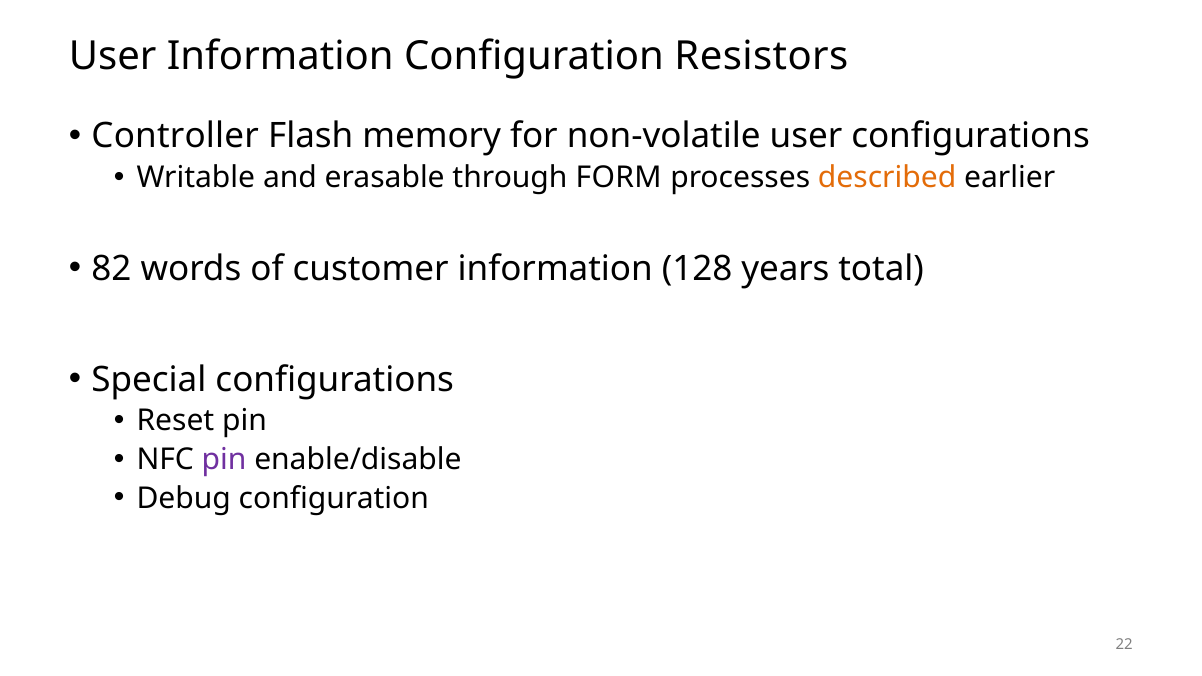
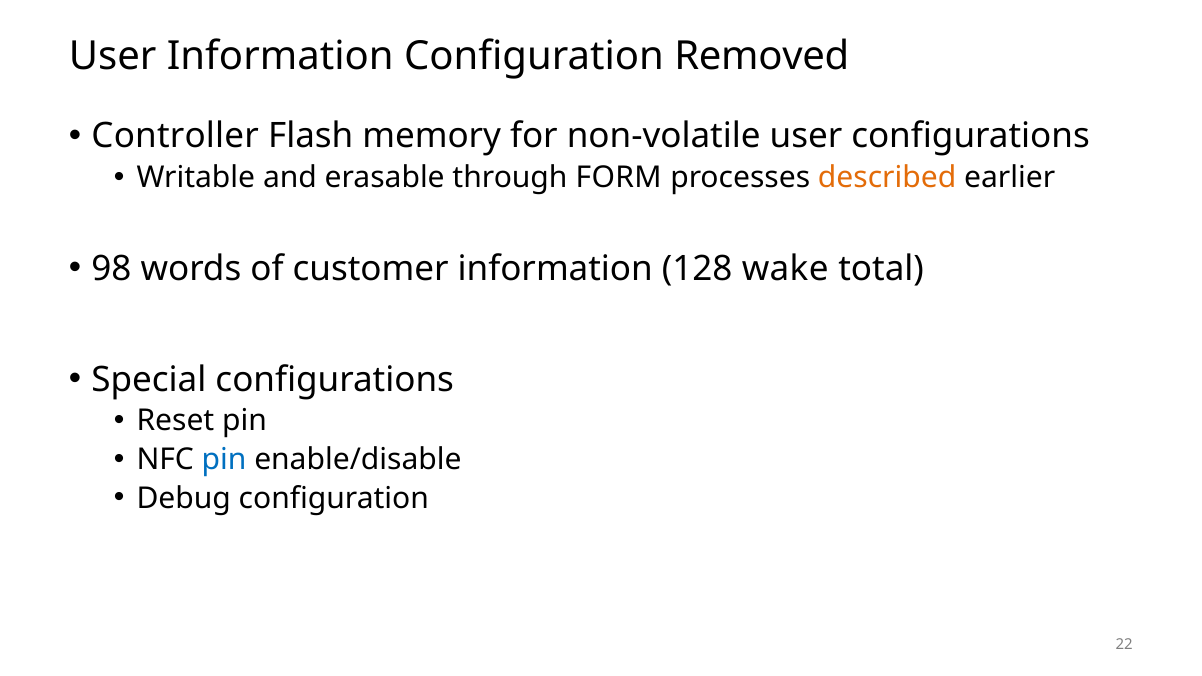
Resistors: Resistors -> Removed (762, 56)
82: 82 -> 98 (112, 269)
years: years -> wake (785, 269)
pin colour: purple -> blue (224, 460)
